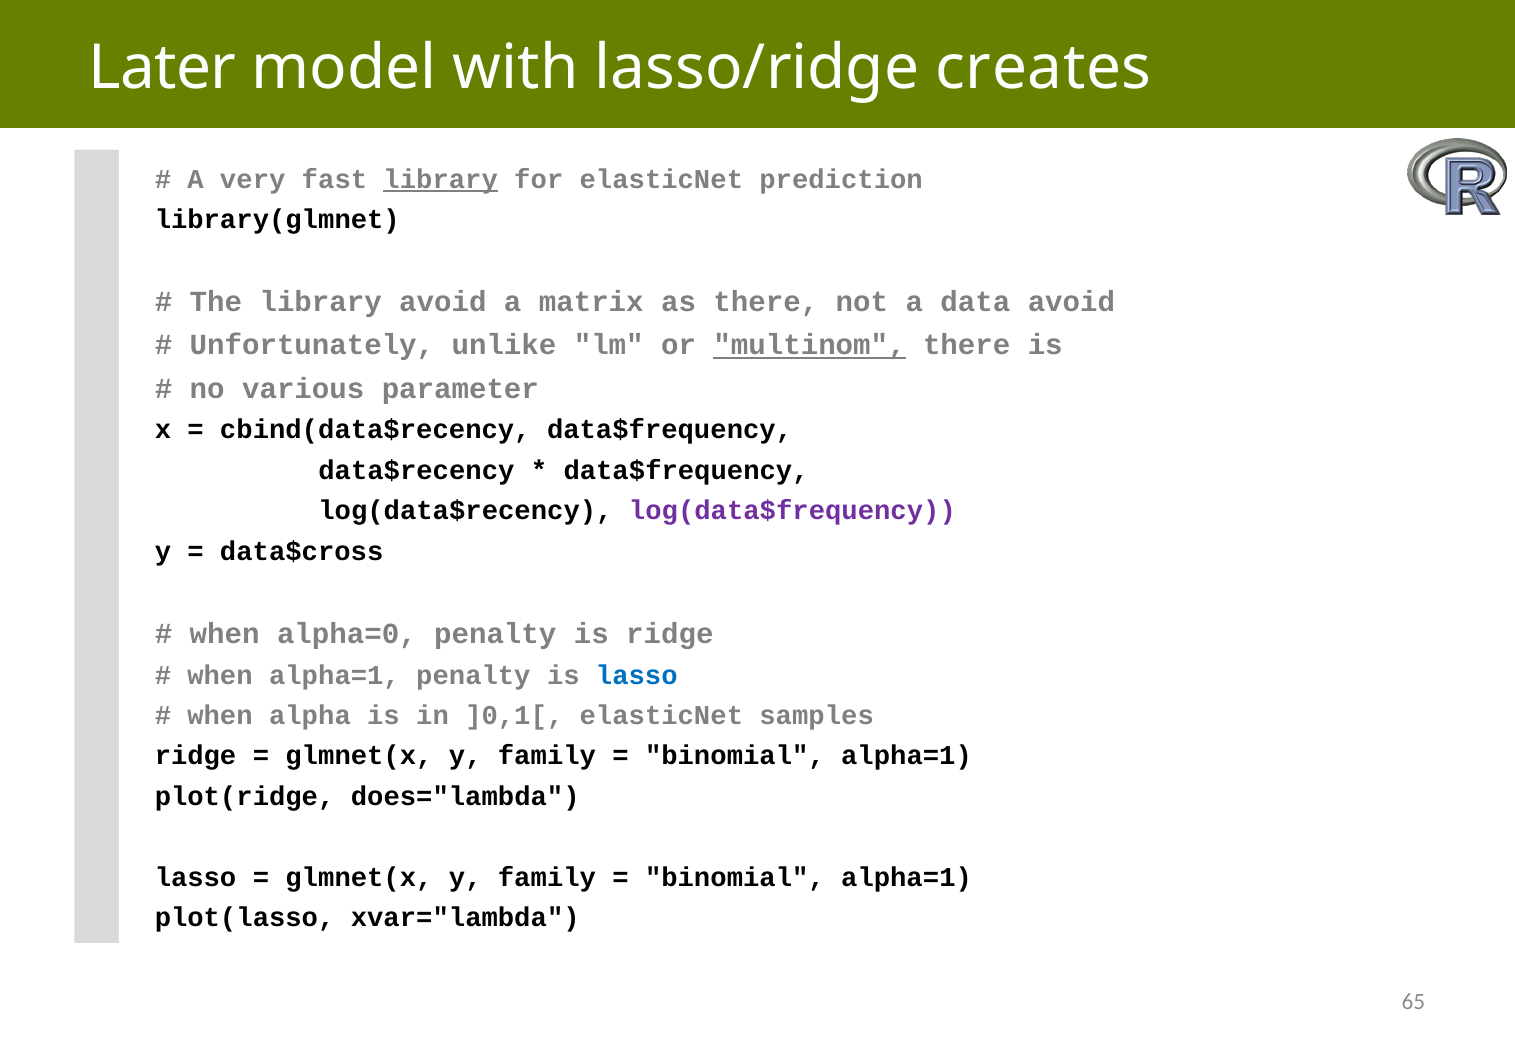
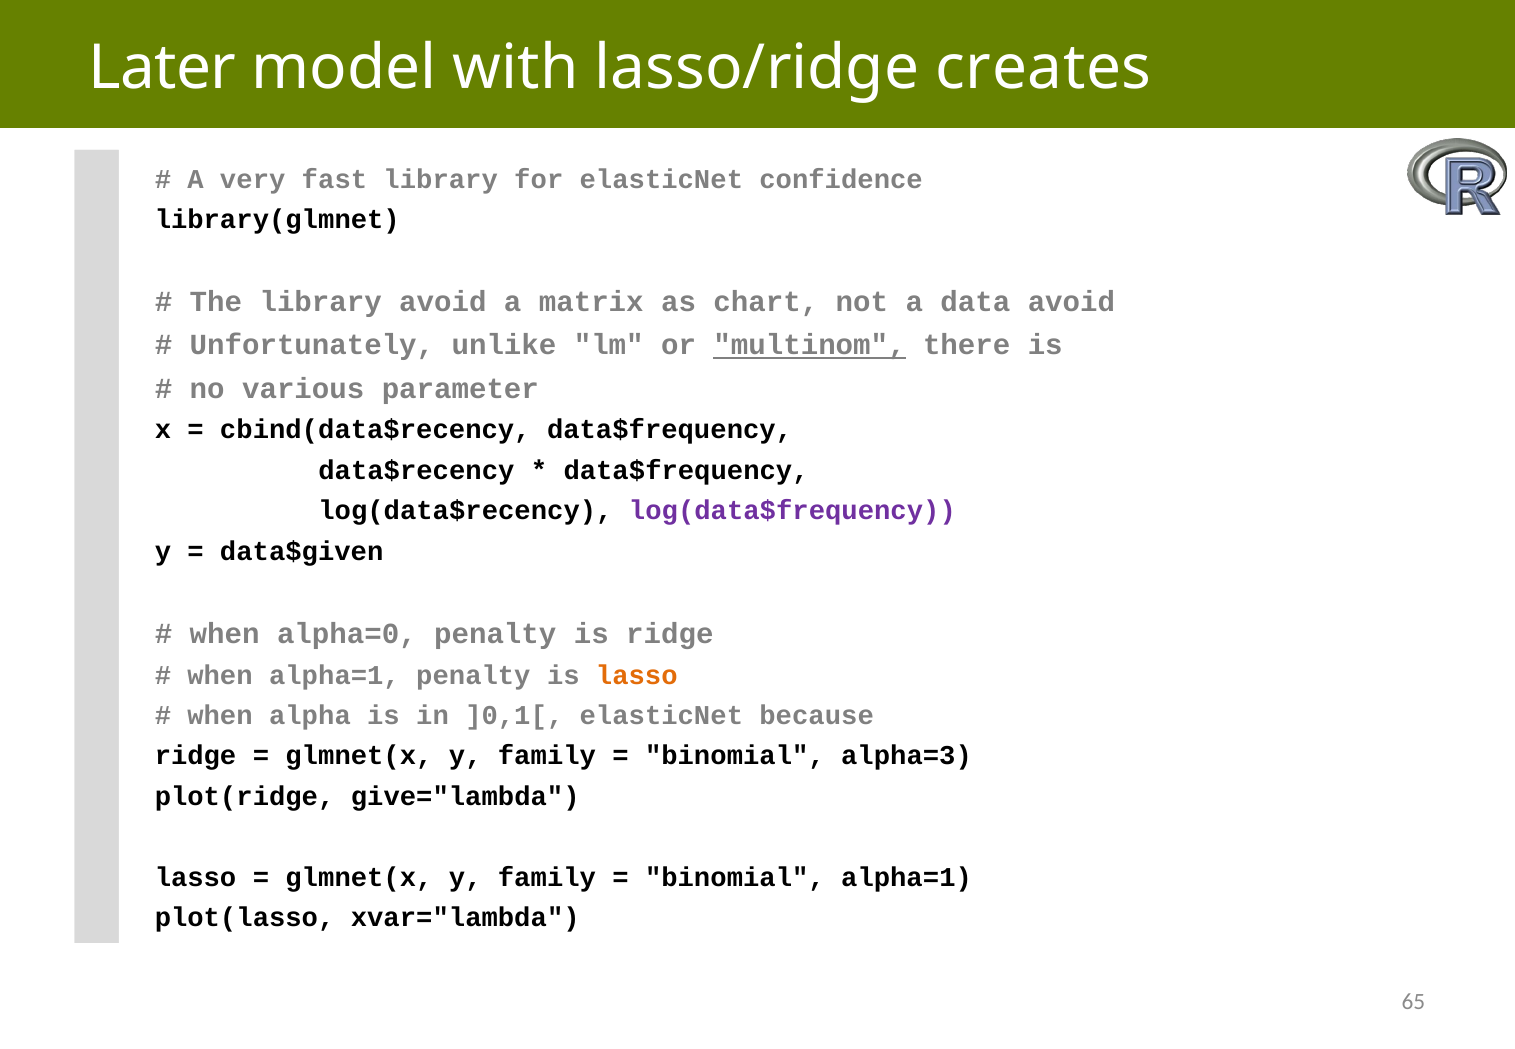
library underline: present -> none (441, 179)
prediction: prediction -> confidence (841, 179)
as there: there -> chart (766, 302)
data$cross: data$cross -> data$given (302, 551)
lasso colour: blue -> orange (637, 675)
samples: samples -> because (817, 715)
alpha=1: alpha=1 -> alpha=3 (906, 756)
does="lambda: does="lambda -> give="lambda (465, 796)
